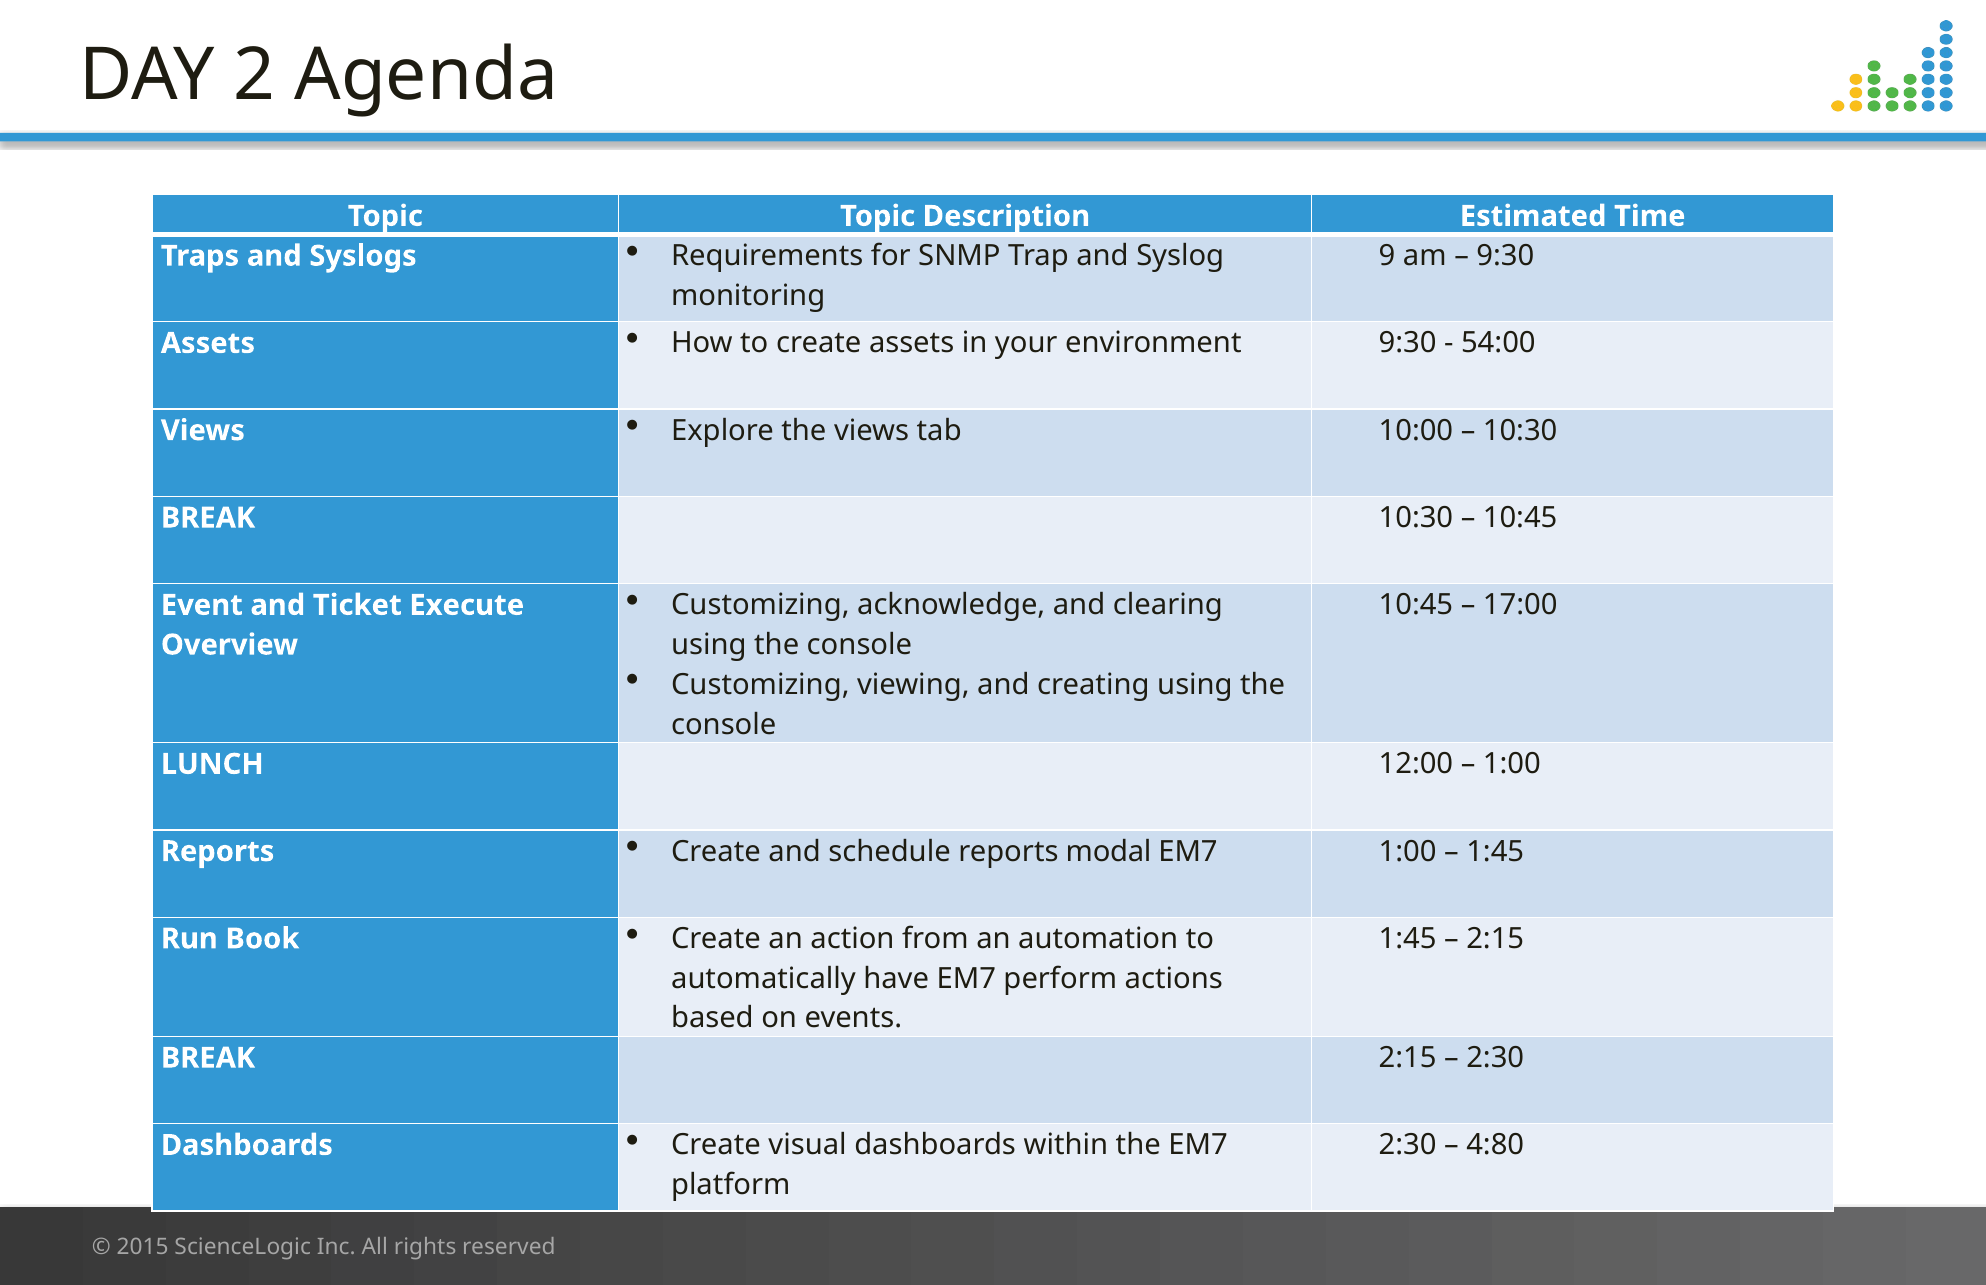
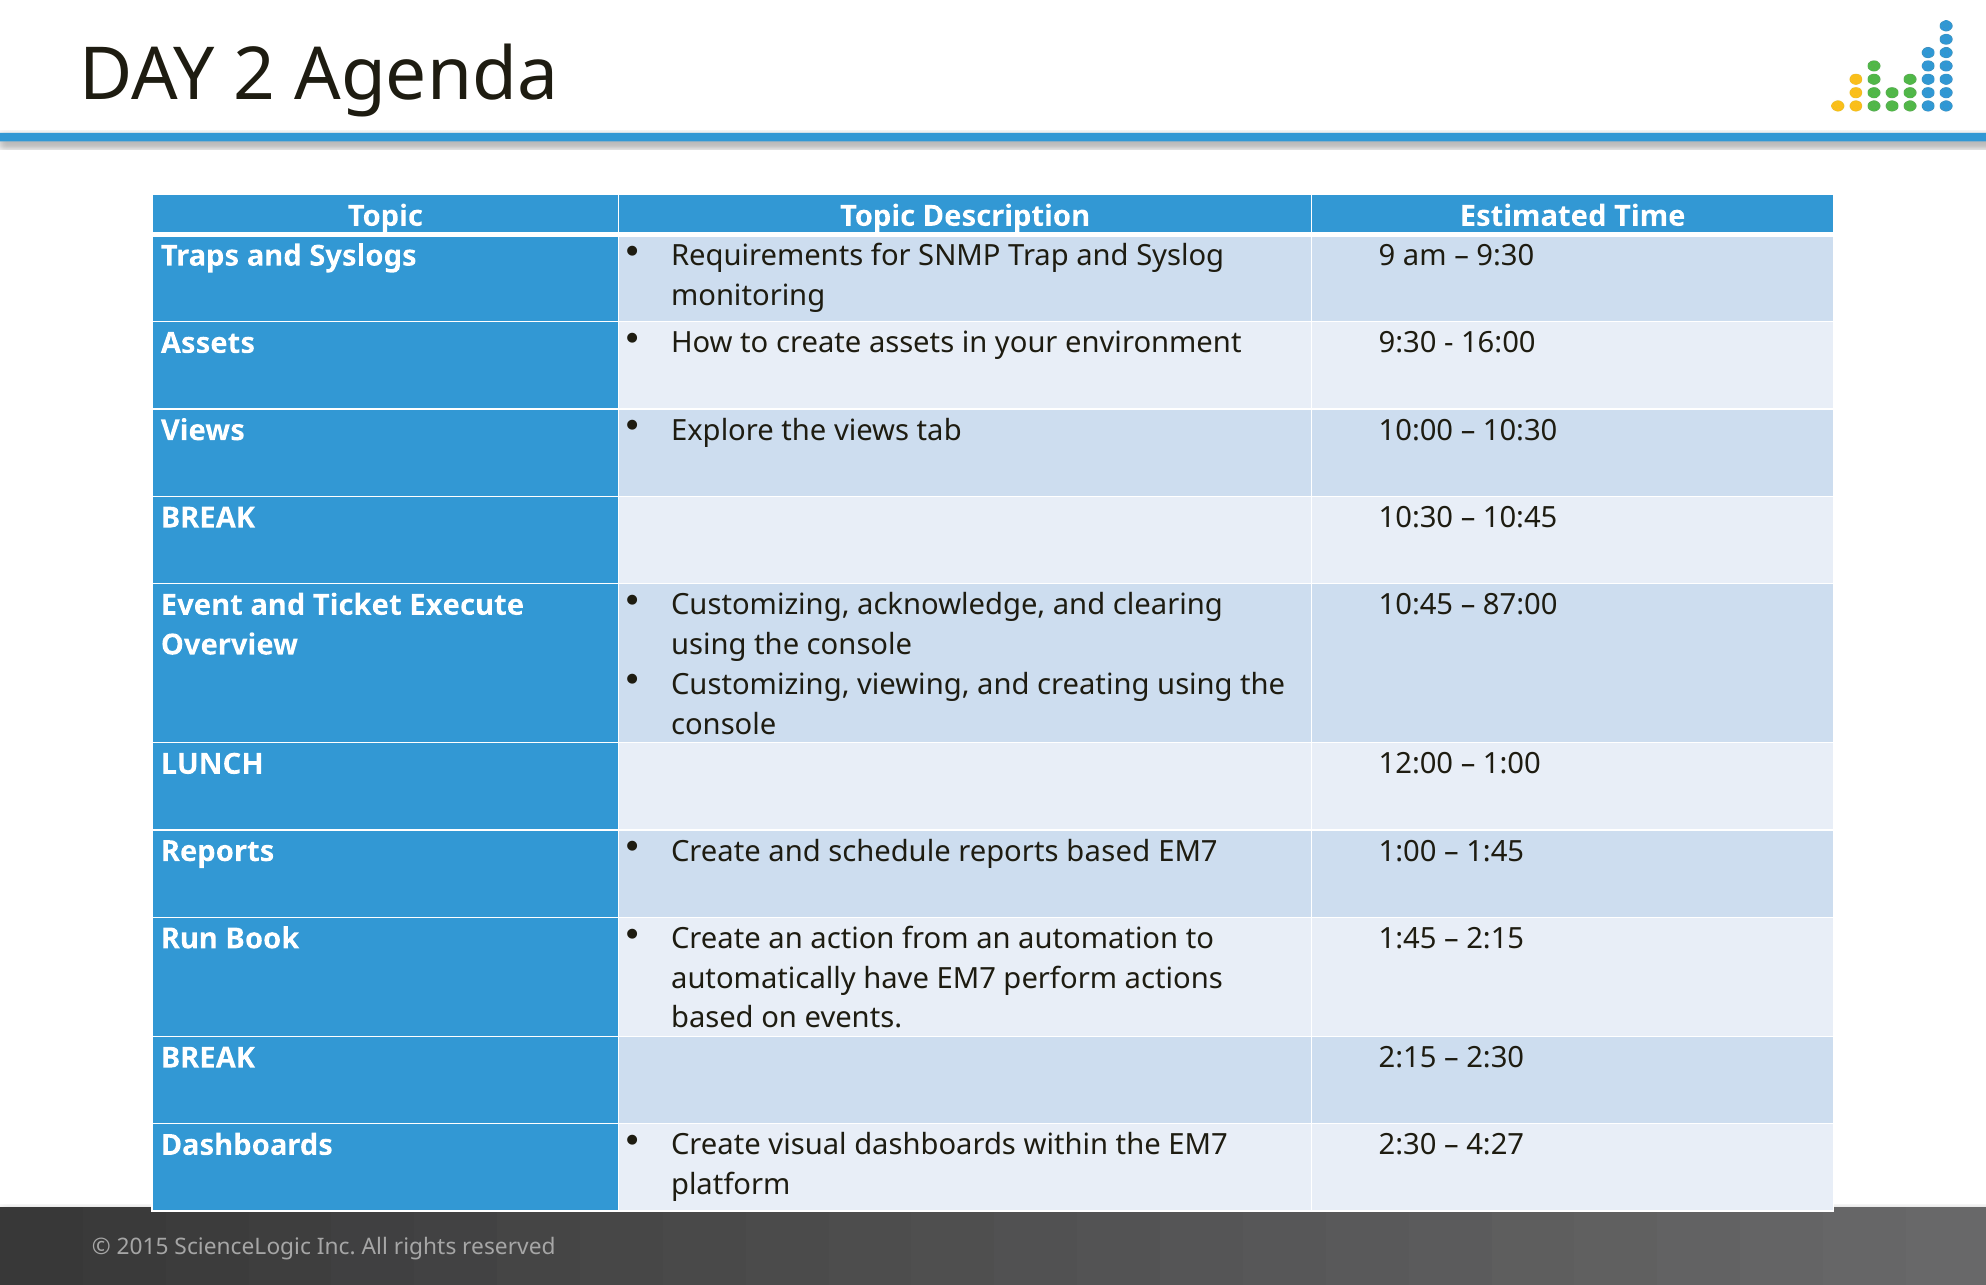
54:00: 54:00 -> 16:00 (1498, 343)
17:00: 17:00 -> 87:00 (1520, 605)
reports modal: modal -> based (1108, 851)
4:80: 4:80 -> 4:27 (1495, 1145)
